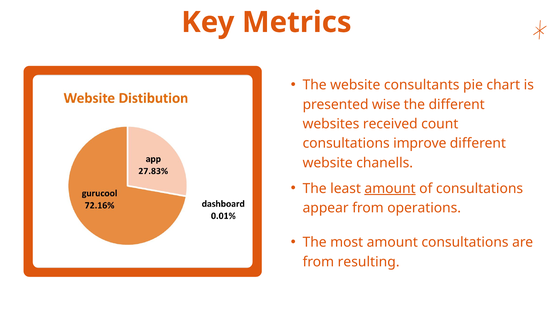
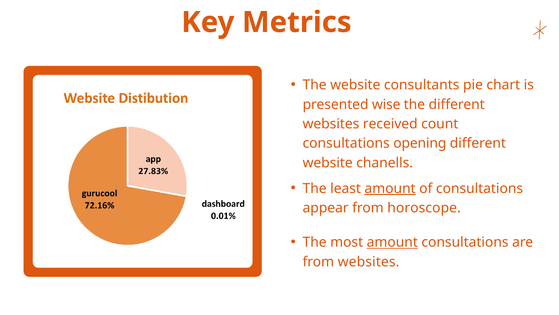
improve: improve -> opening (420, 143)
operations: operations -> horoscope (424, 208)
amount underline: none -> present (392, 242)
from resulting: resulting -> websites (369, 261)
